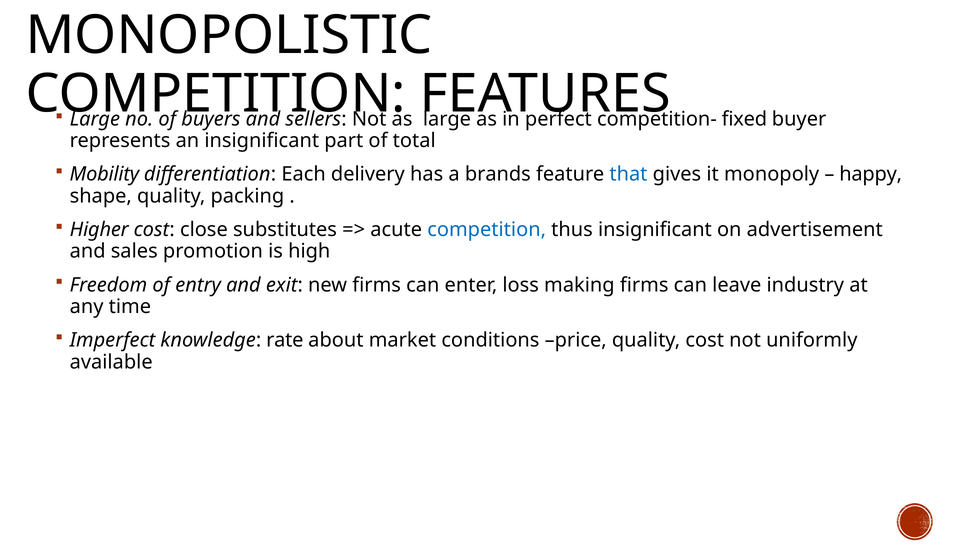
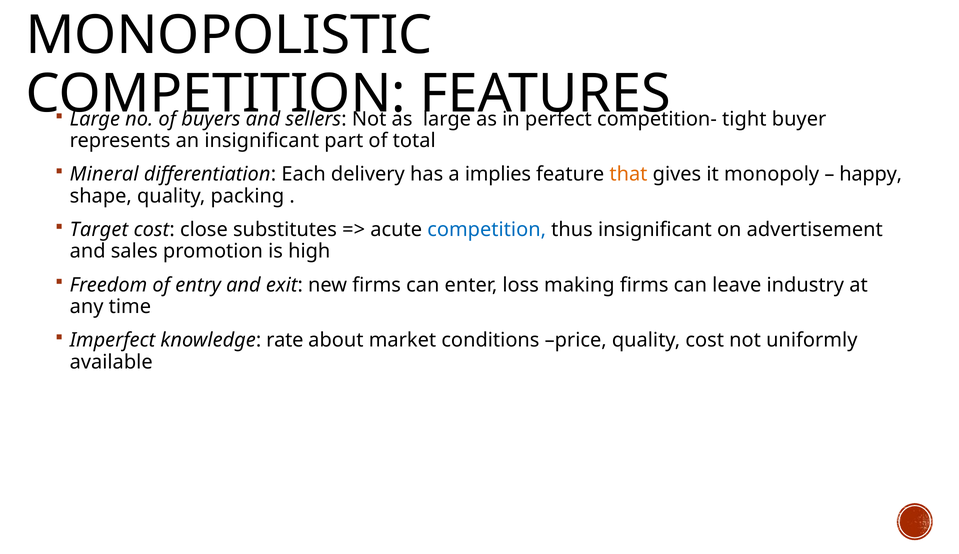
fixed: fixed -> tight (744, 119)
Mobility: Mobility -> Mineral (104, 174)
brands: brands -> implies (498, 174)
that colour: blue -> orange (628, 174)
Higher: Higher -> Target (99, 230)
